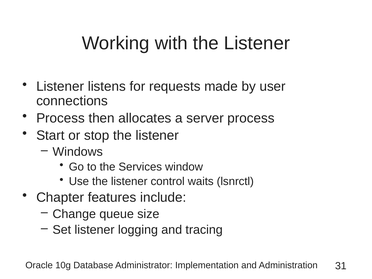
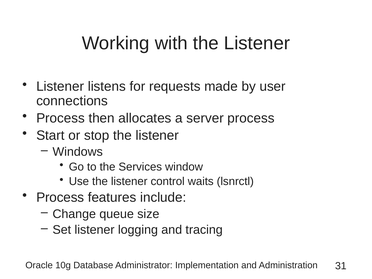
Chapter: Chapter -> Process (60, 198)
